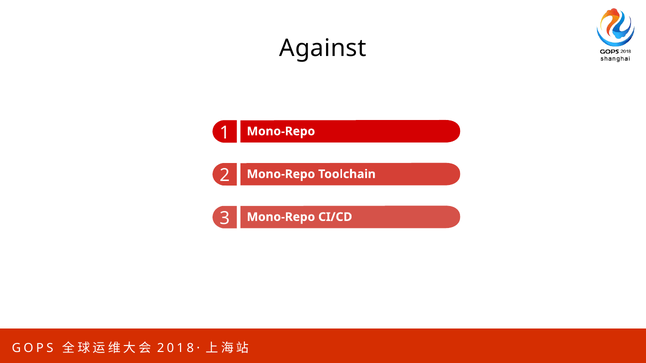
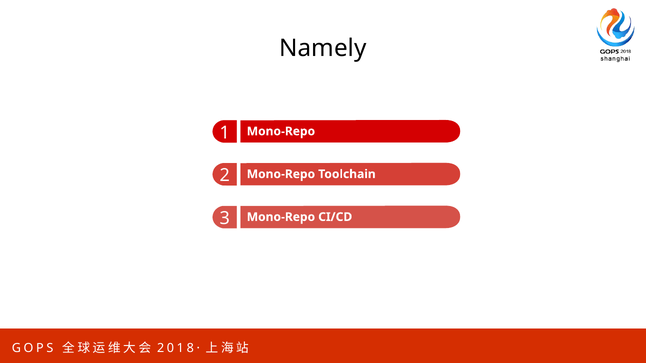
Against: Against -> Namely (323, 48)
